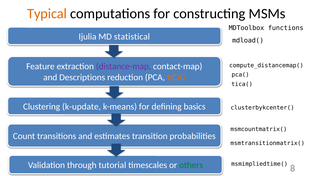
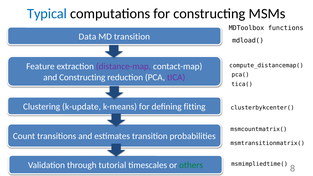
Typical colour: orange -> blue (47, 14)
Ijulia: Ijulia -> Data (87, 37)
MD statistical: statistical -> transition (132, 37)
and Descriptions: Descriptions -> Constructing (82, 77)
tICA colour: orange -> purple (176, 77)
basics: basics -> fitting (195, 107)
